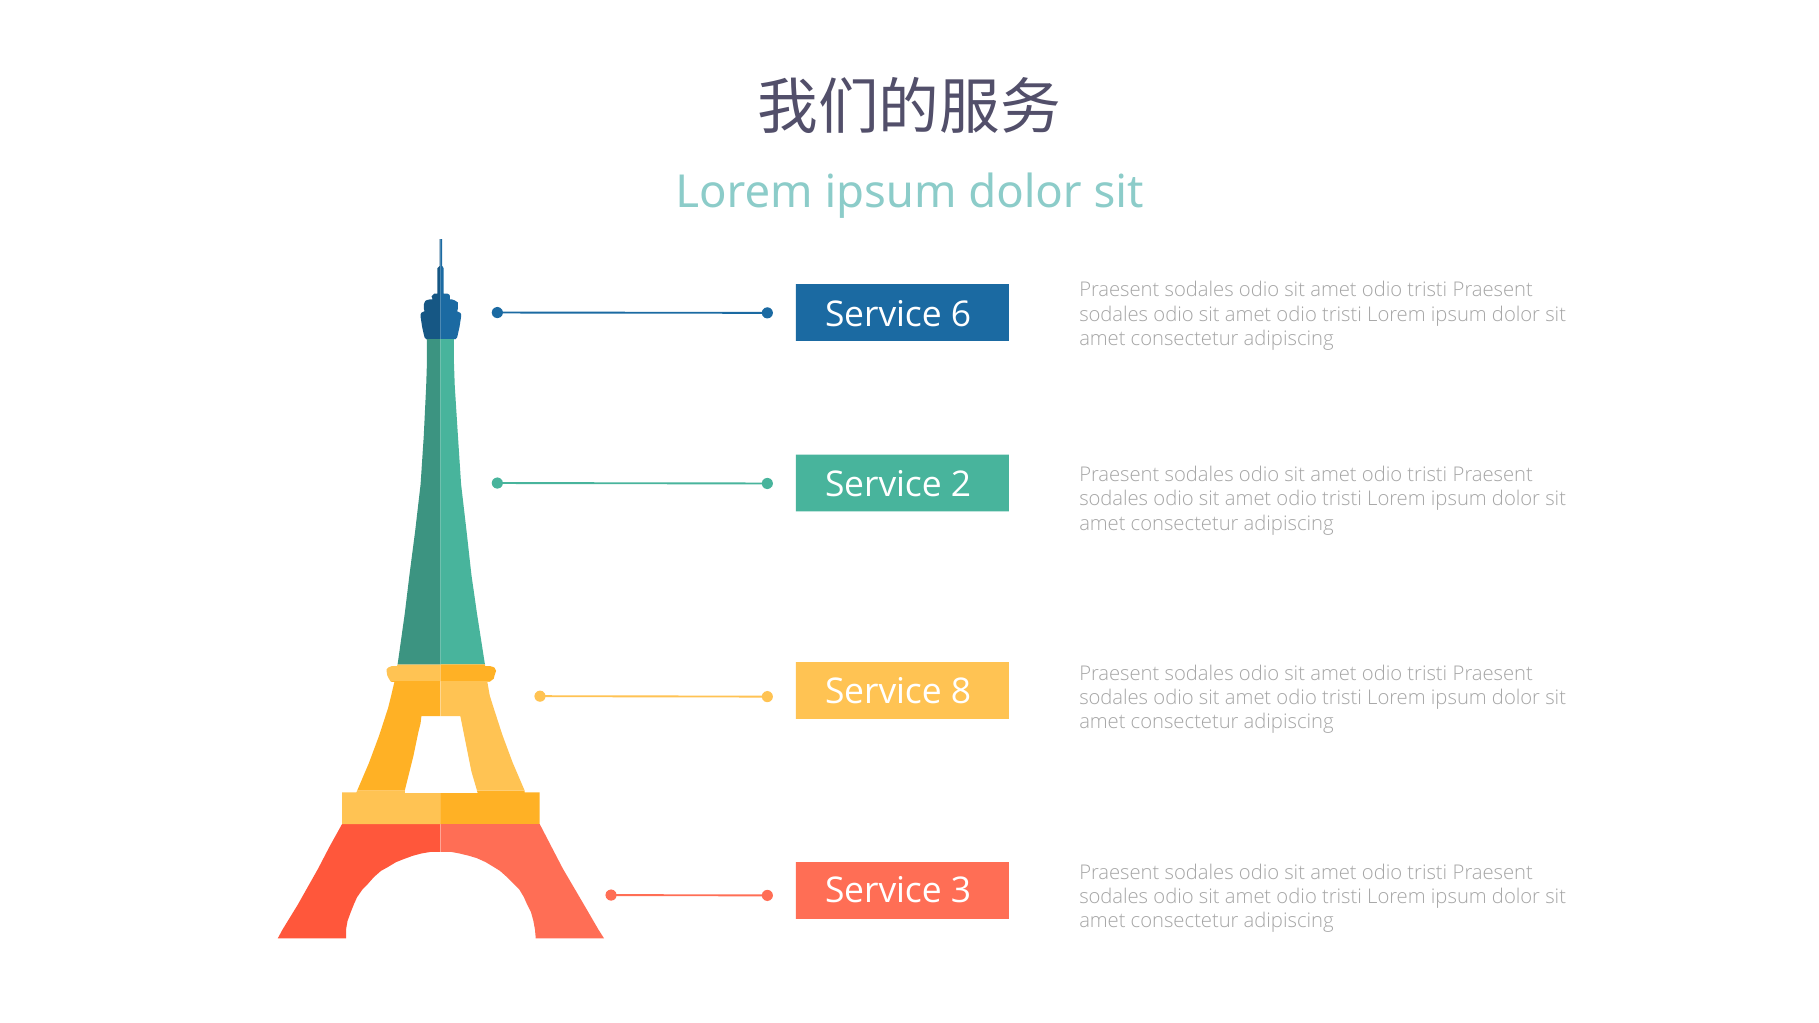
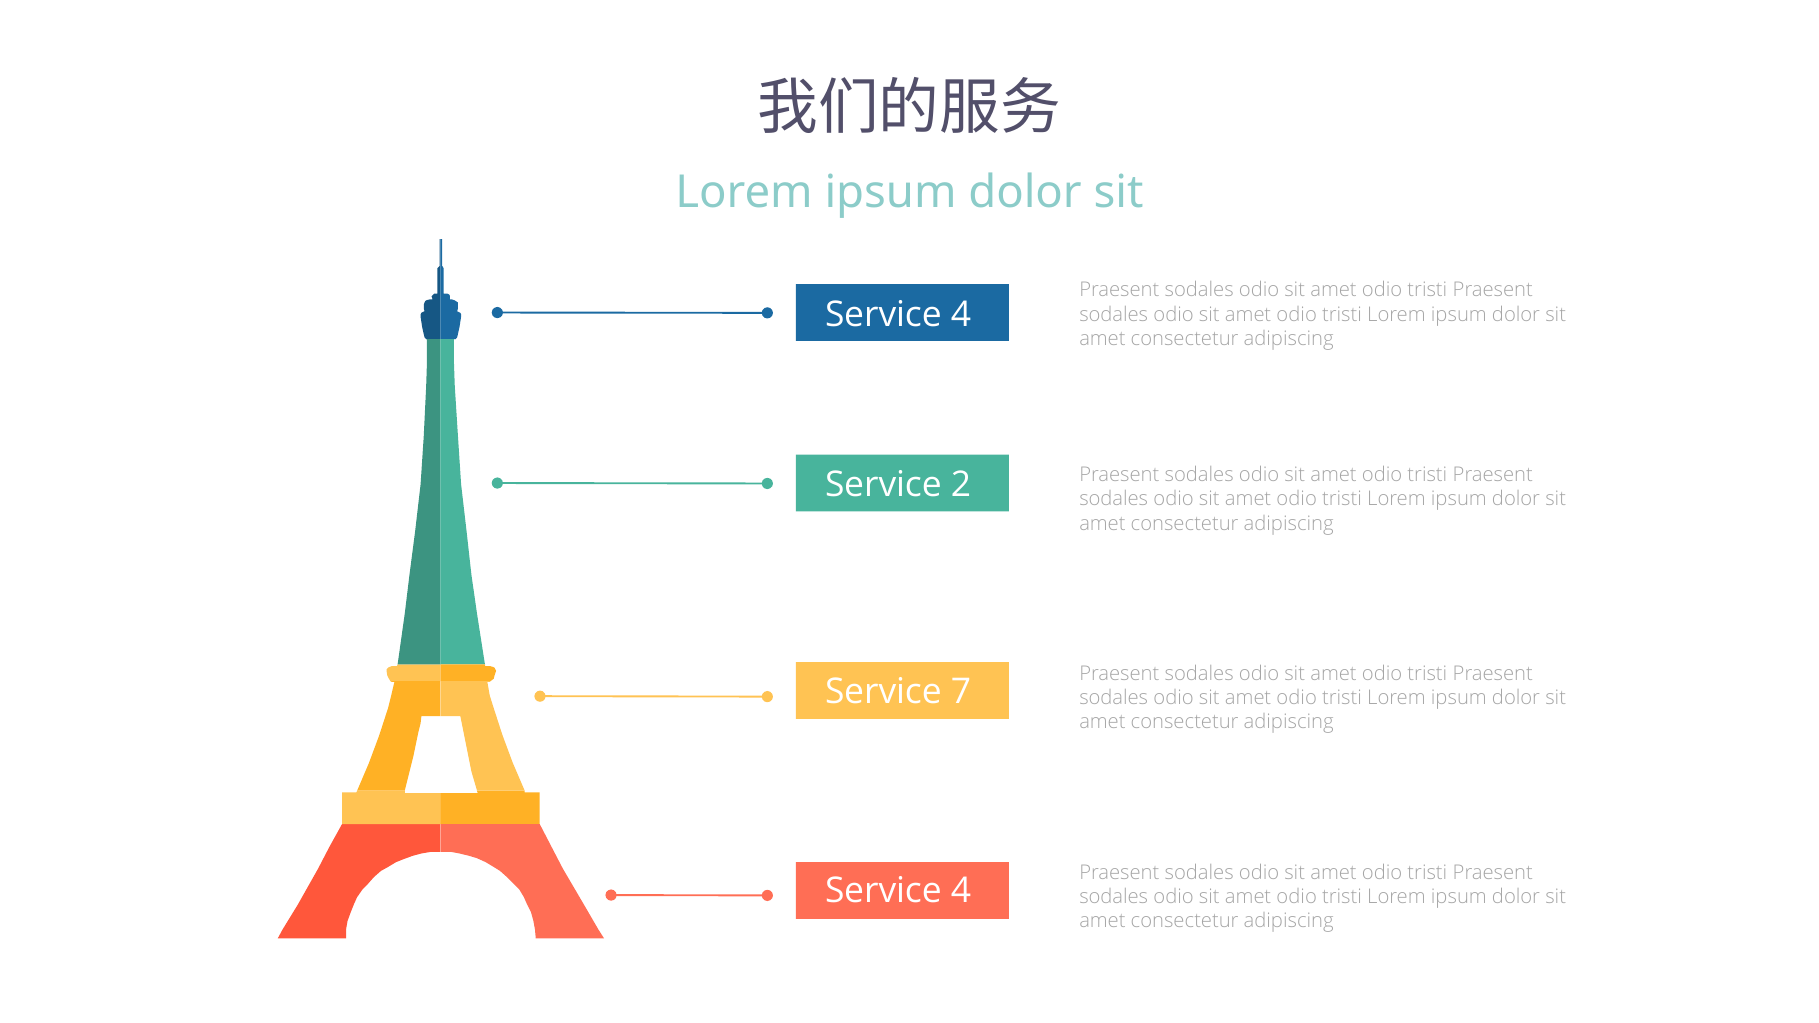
6: 6 -> 4 (961, 315)
8: 8 -> 7 (961, 692)
3: 3 -> 4 (961, 891)
